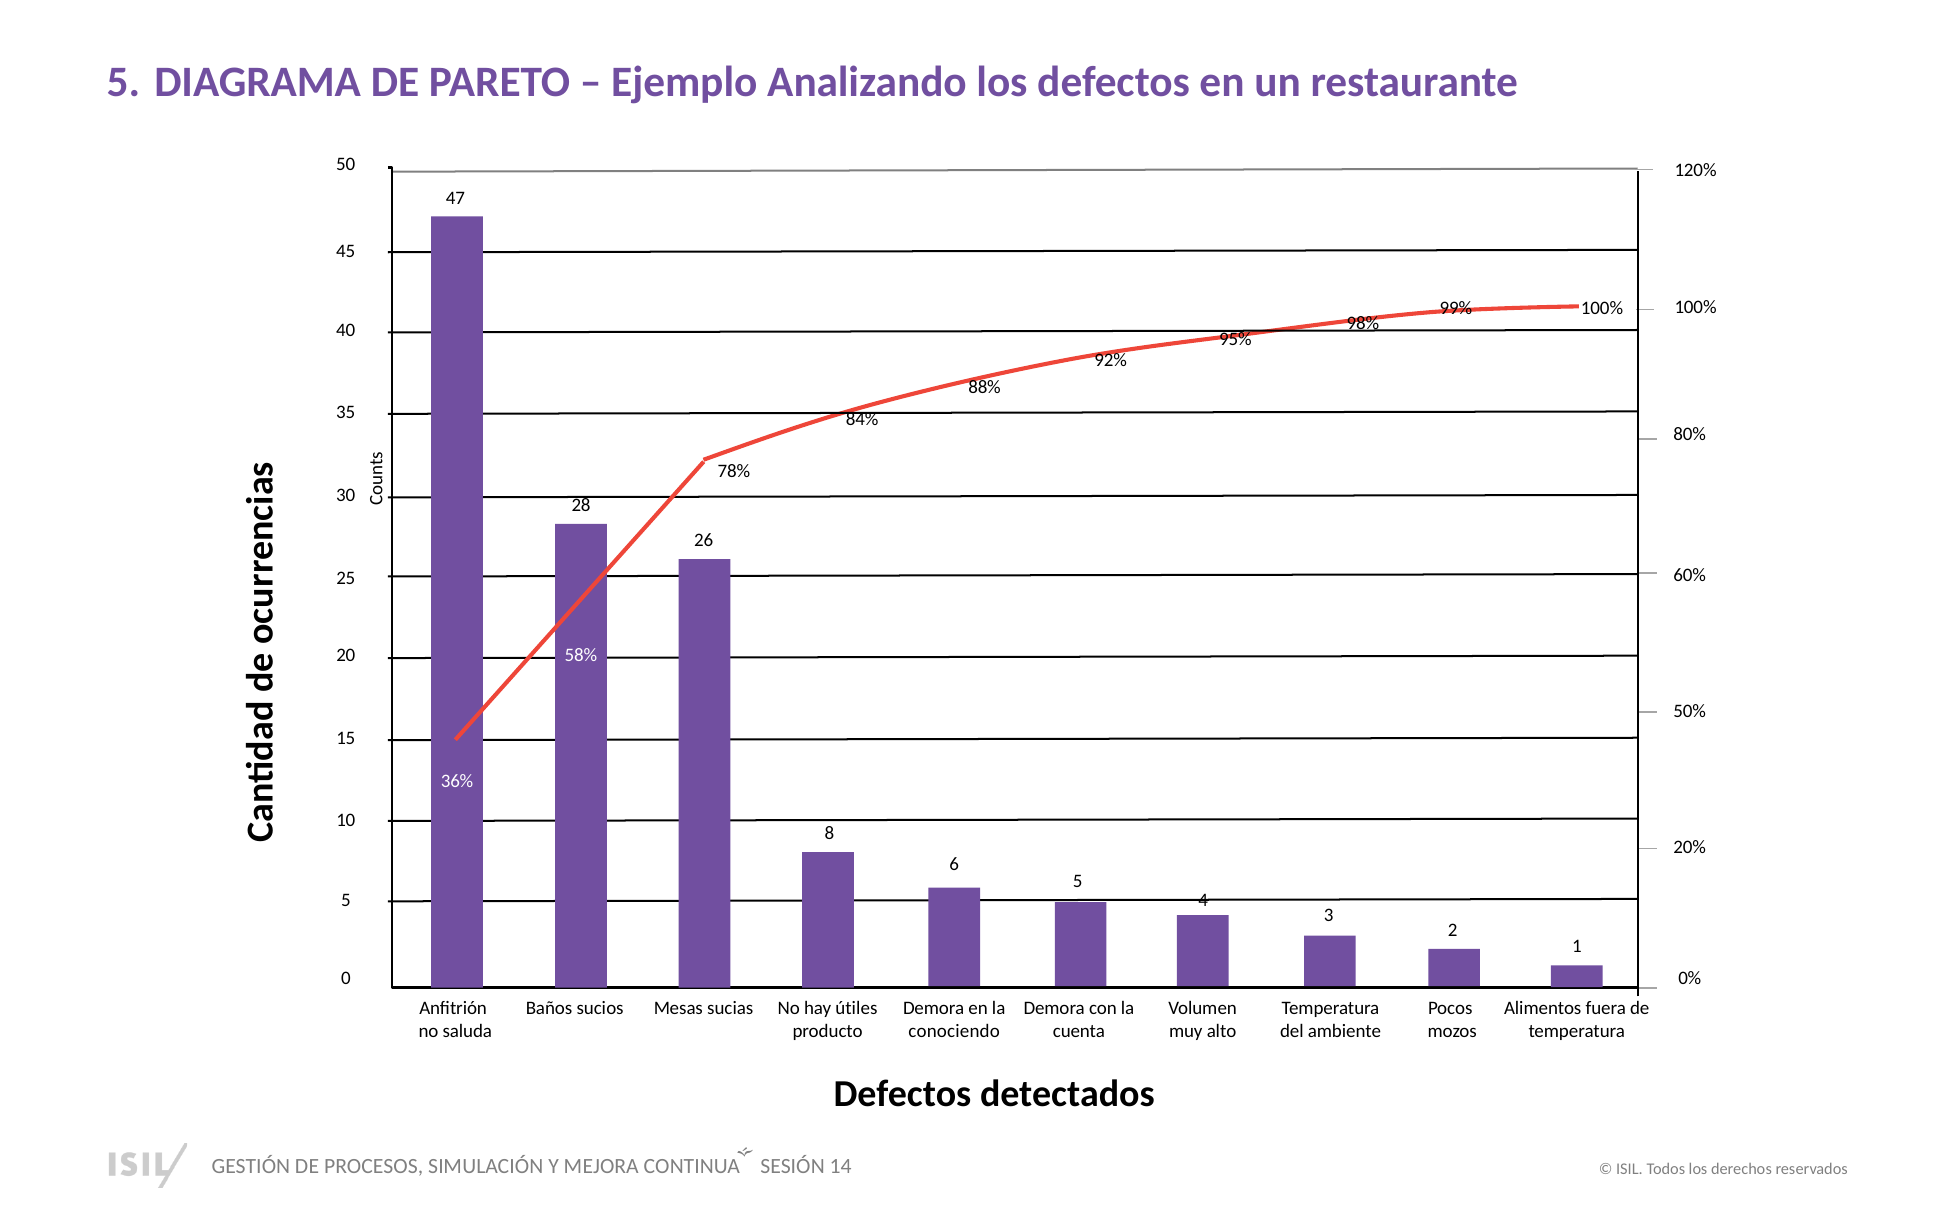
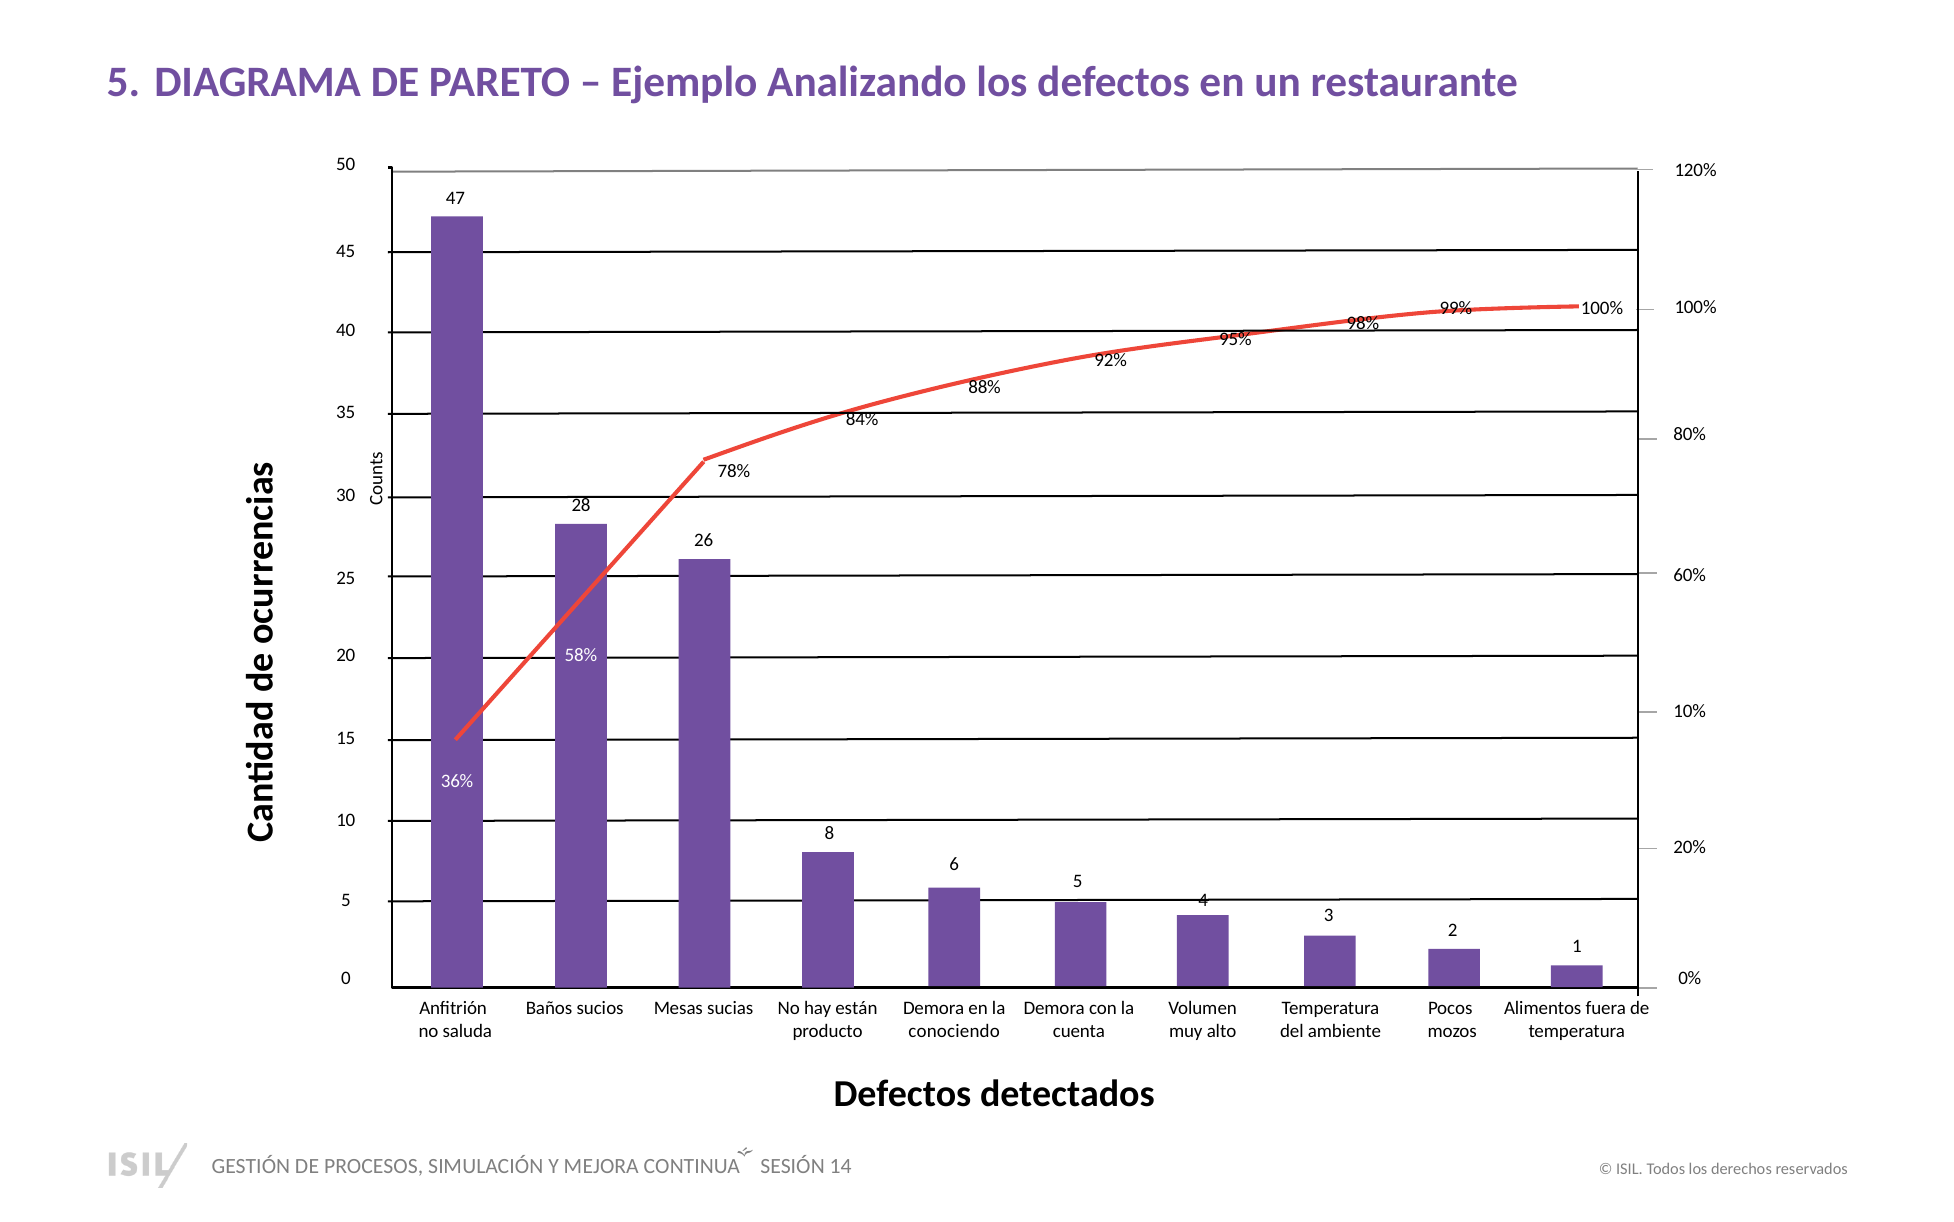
50%: 50% -> 10% (1690, 711)
útiles: útiles -> están (856, 1008)
